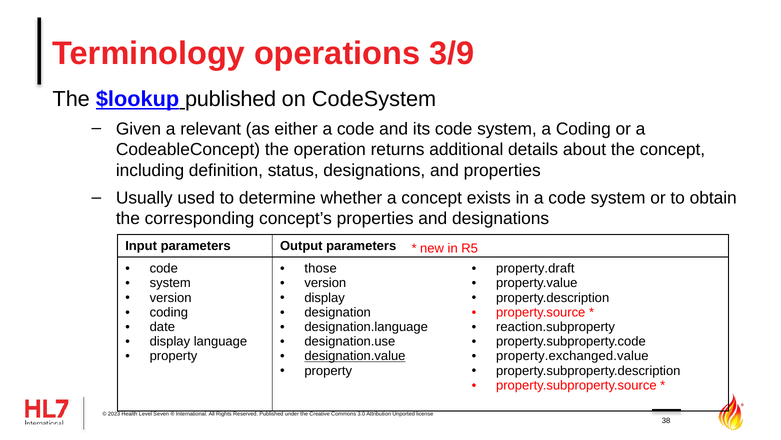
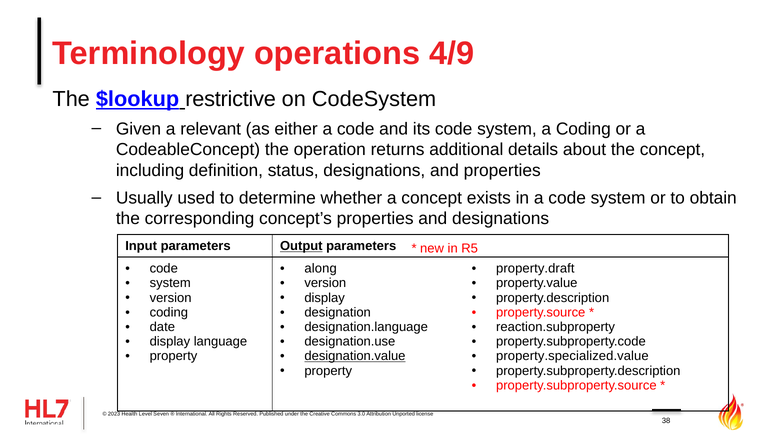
3/9: 3/9 -> 4/9 (452, 53)
$lookup published: published -> restrictive (231, 99)
Output underline: none -> present (301, 246)
those: those -> along (321, 268)
property.exchanged.value: property.exchanged.value -> property.specialized.value (572, 356)
